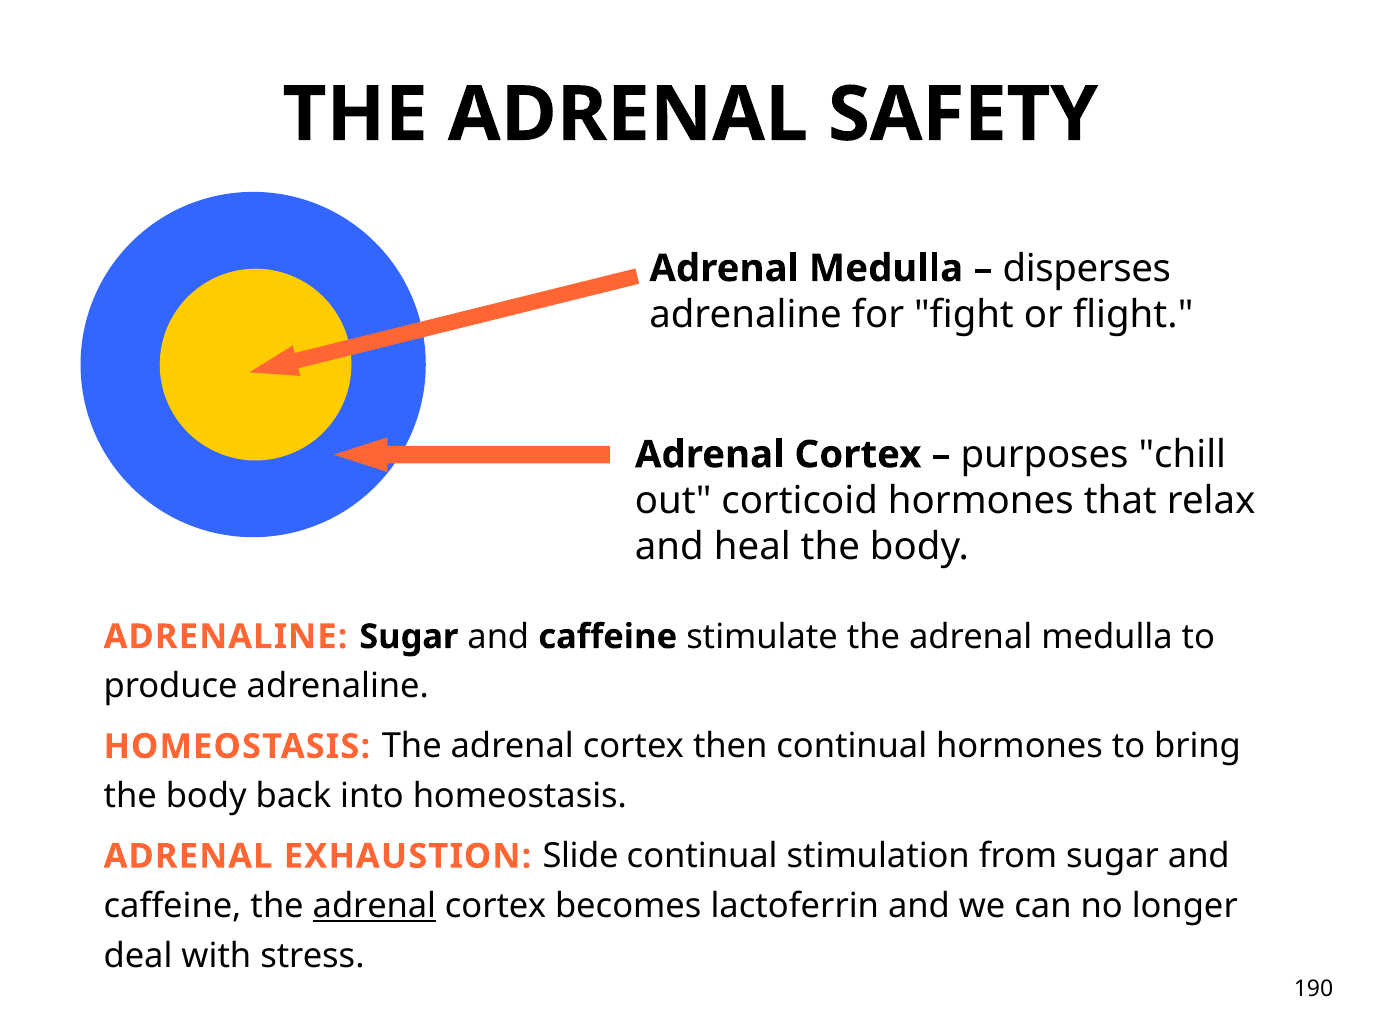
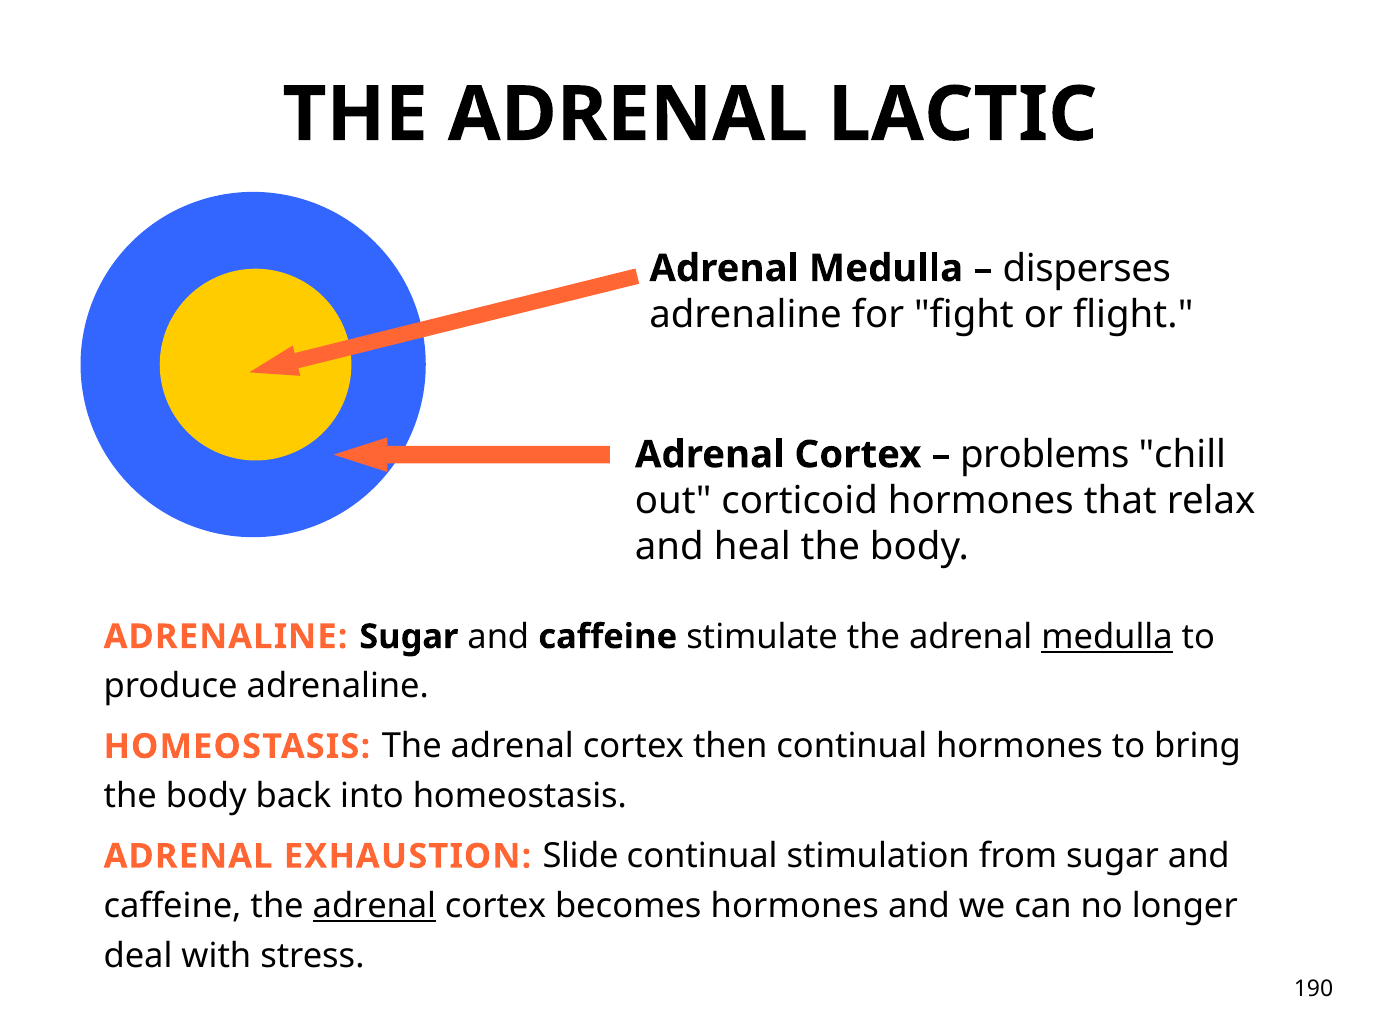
SAFETY: SAFETY -> LACTIC (963, 115)
purposes: purposes -> problems (1045, 455)
medulla underline: none -> present (1107, 637)
becomes lactoferrin: lactoferrin -> hormones (795, 906)
